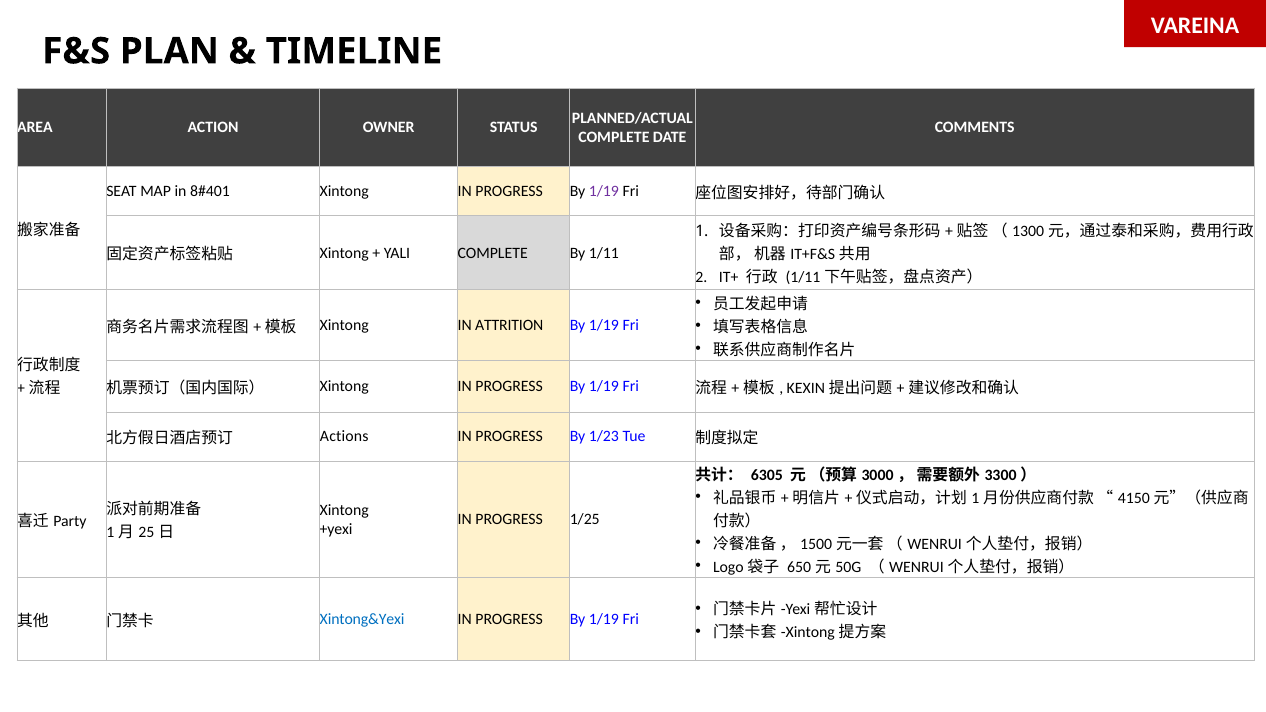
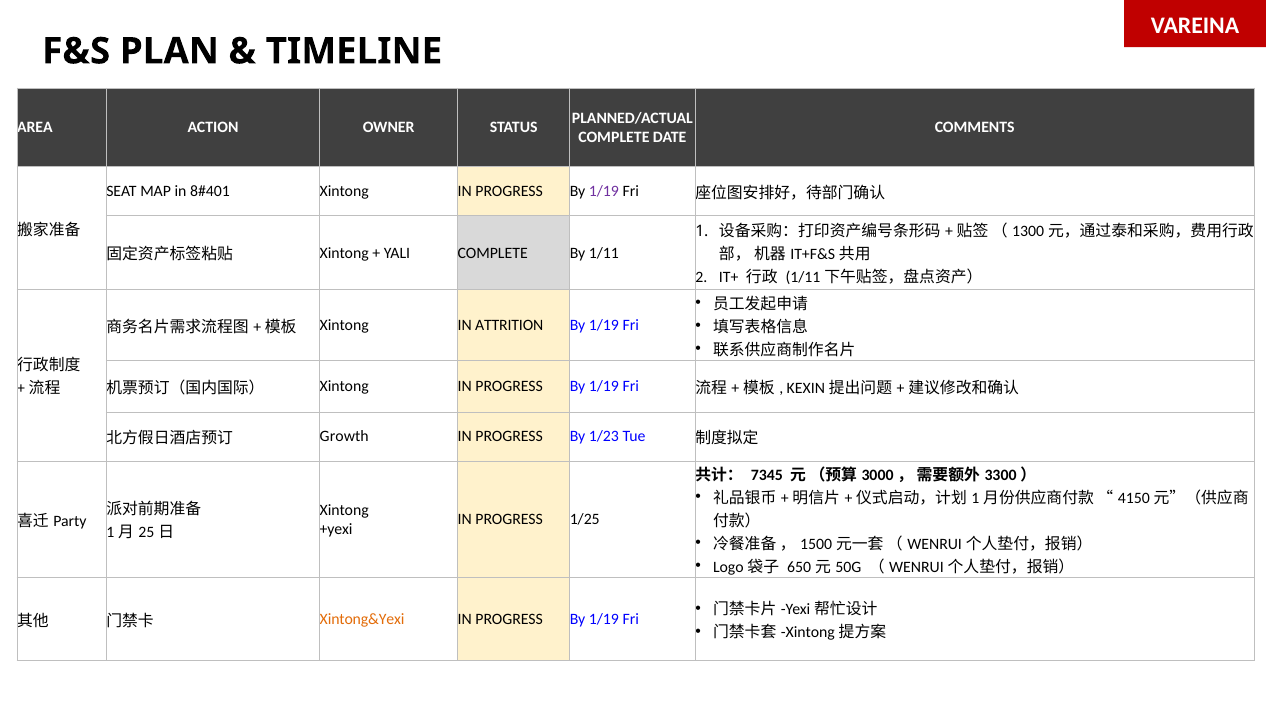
Actions: Actions -> Growth (344, 437)
6305: 6305 -> 7345 (767, 475)
Xintong&Yexi colour: blue -> orange (362, 620)
